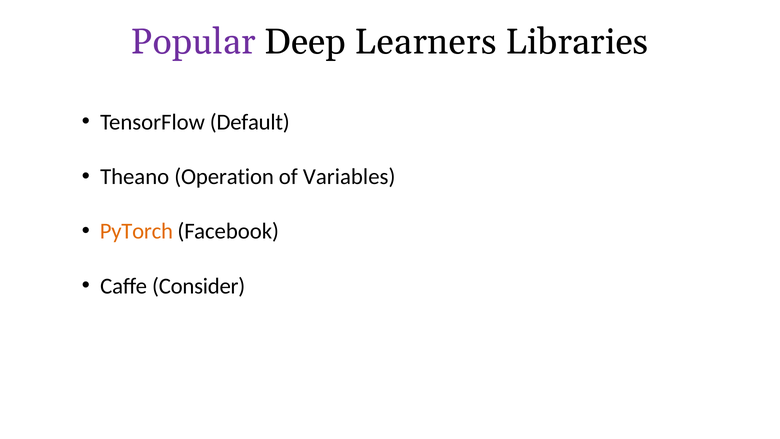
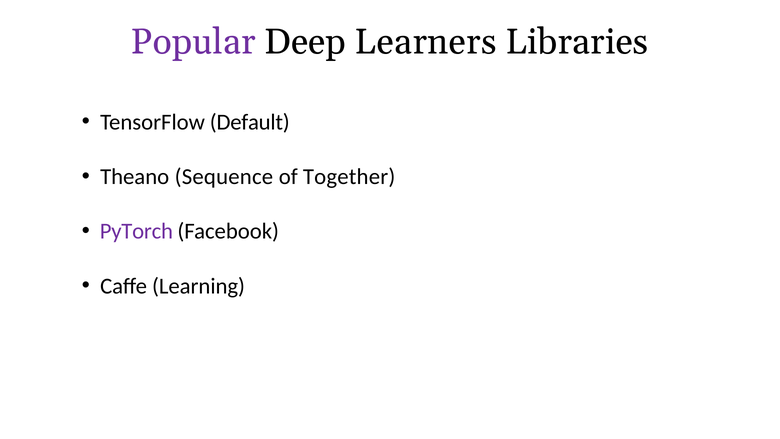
Operation: Operation -> Sequence (224, 177)
Variables: Variables -> Together (349, 177)
PyTorch colour: orange -> purple (136, 231)
Consider: Consider -> Learning (199, 286)
